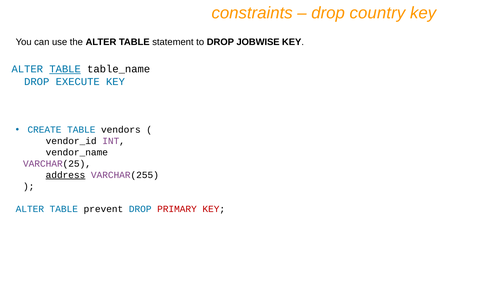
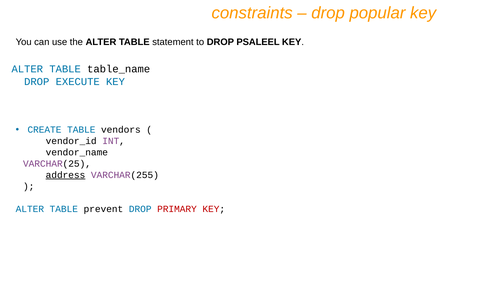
country: country -> popular (377, 13)
JOBWISE: JOBWISE -> PSALEEL (258, 42)
TABLE underline: present -> none (65, 69)
